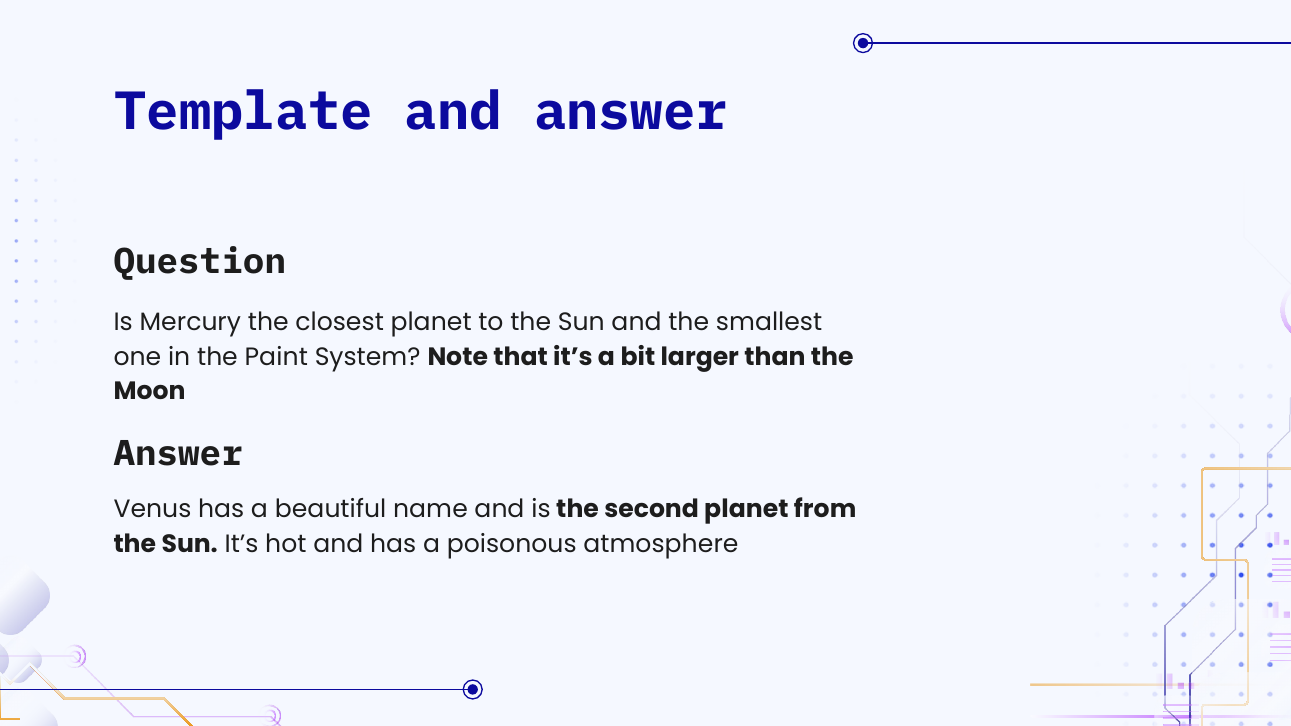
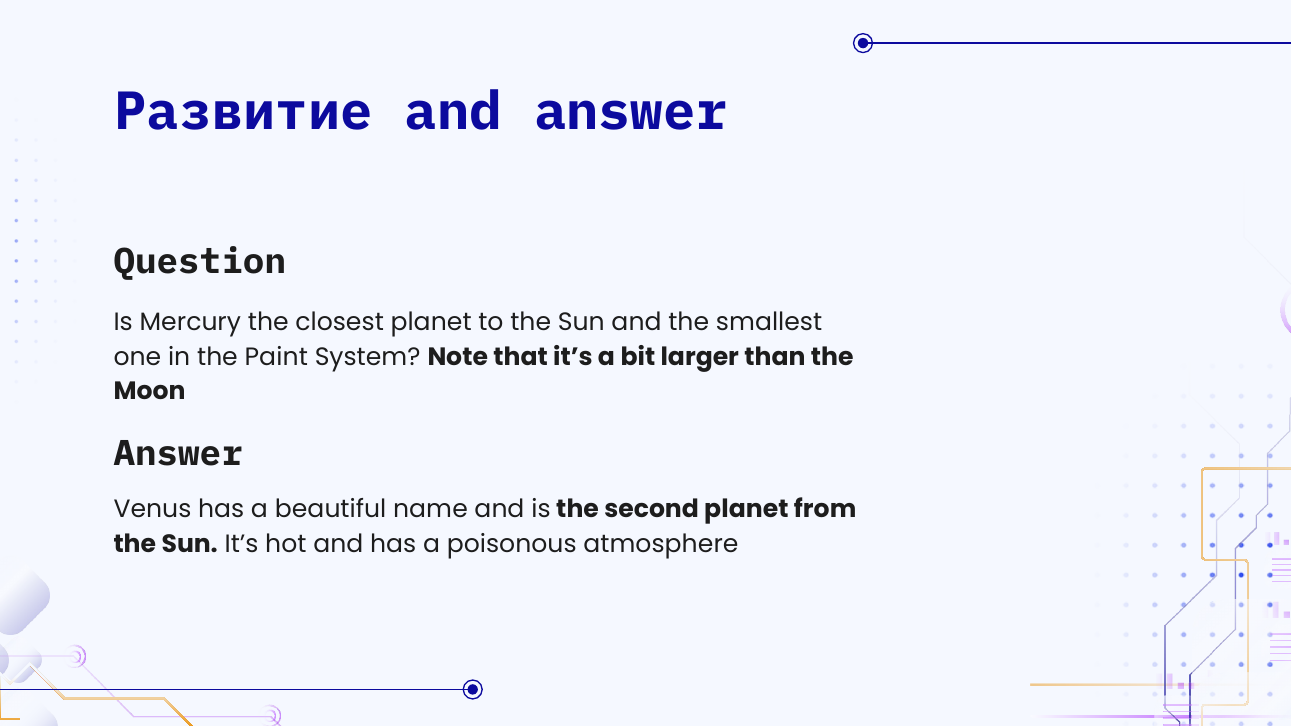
Template: Template -> Развитие (244, 112)
